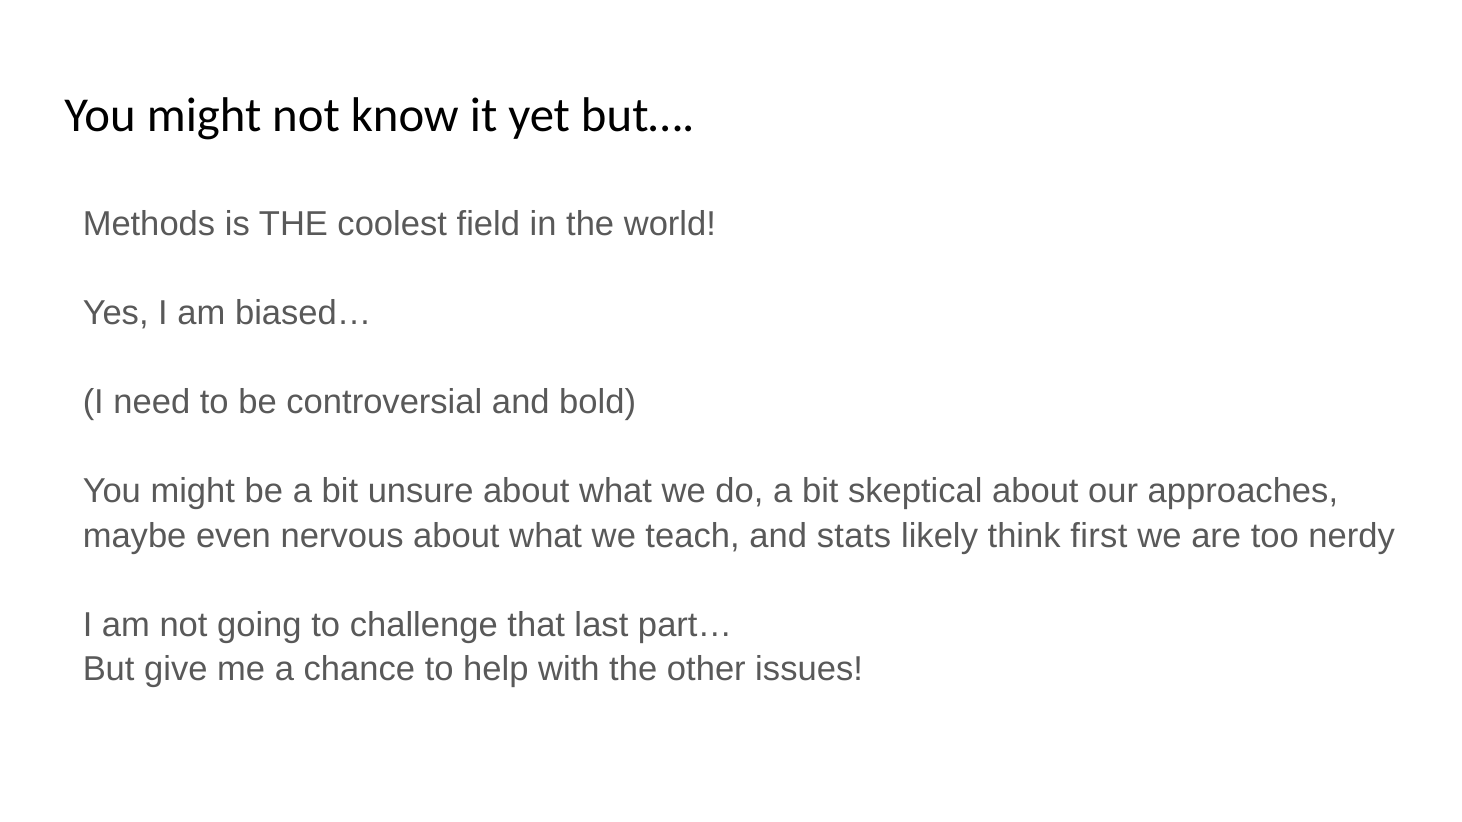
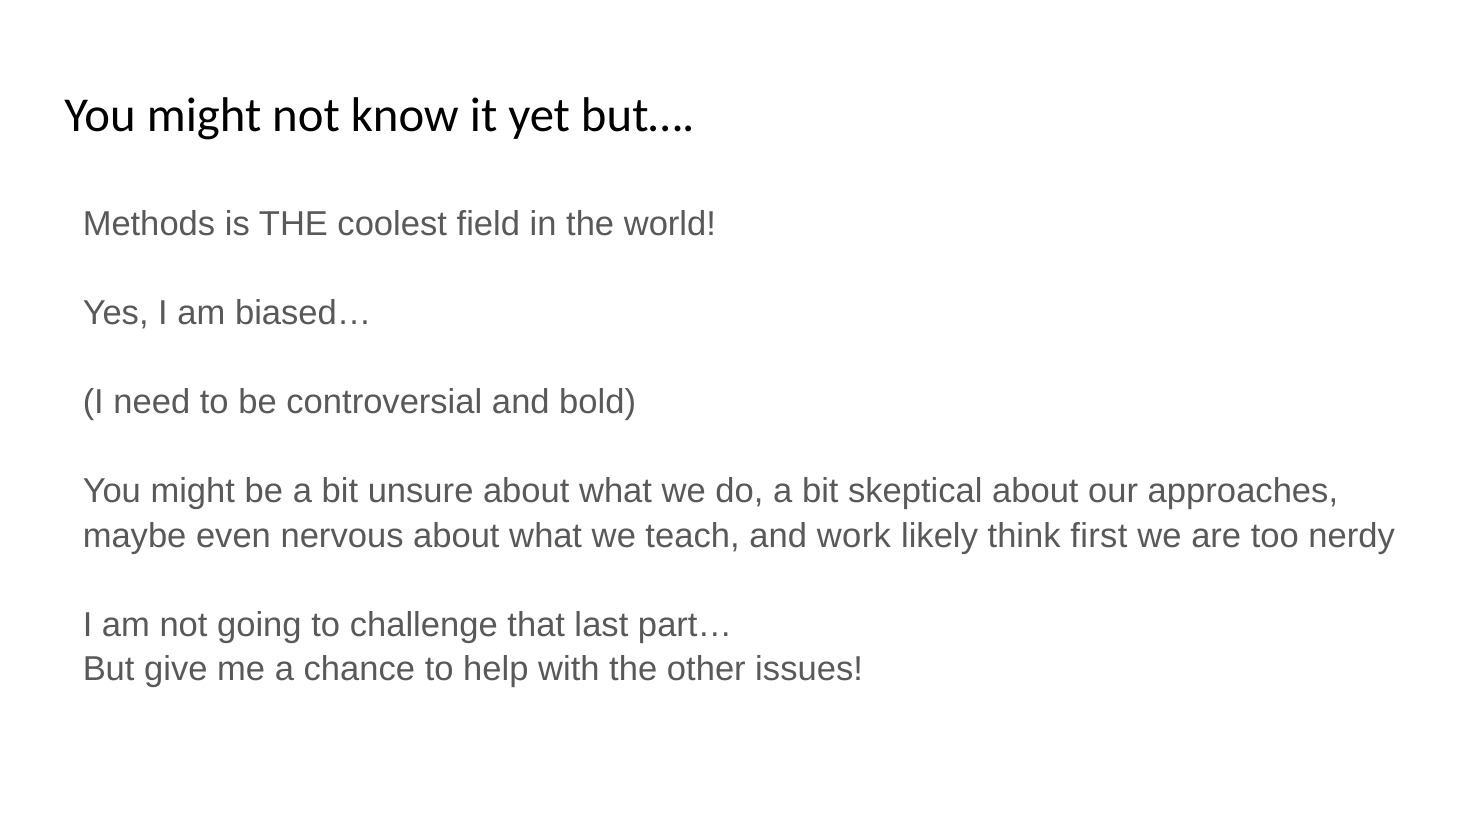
stats: stats -> work (854, 536)
